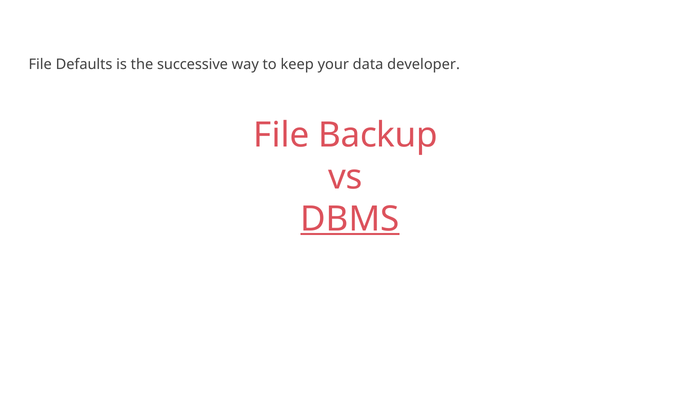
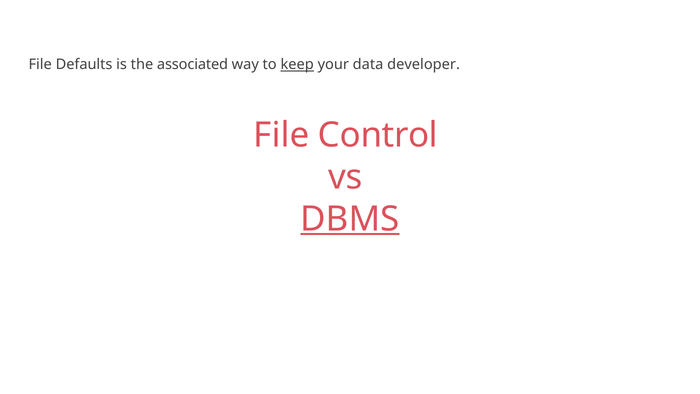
successive: successive -> associated (193, 65)
keep underline: none -> present (297, 65)
Backup: Backup -> Control (378, 135)
